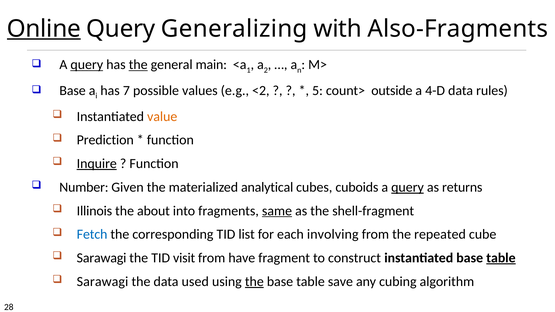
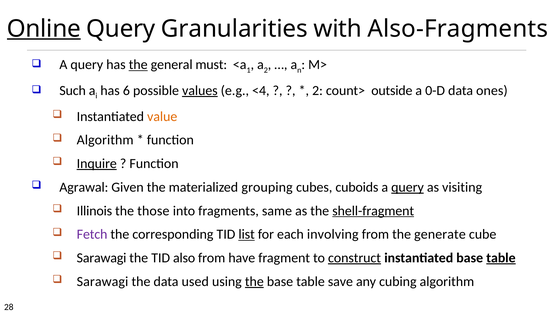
Generalizing: Generalizing -> Granularities (234, 29)
query underline: present -> none (87, 65)
main: main -> must (211, 65)
Base: Base -> Such (73, 91)
7: 7 -> 6 (126, 91)
values underline: none -> present (200, 91)
<2: <2 -> <4 (261, 91)
5: 5 -> 2 (317, 91)
4-D: 4-D -> 0-D (435, 91)
rules: rules -> ones (492, 91)
Prediction: Prediction -> Algorithm (105, 140)
Number: Number -> Agrawal (84, 187)
analytical: analytical -> grouping (267, 187)
returns: returns -> visiting (462, 187)
about: about -> those (153, 211)
same underline: present -> none (277, 211)
shell-fragment underline: none -> present (373, 211)
Fetch colour: blue -> purple (92, 234)
list underline: none -> present (247, 234)
repeated: repeated -> generate (440, 234)
visit: visit -> also (184, 258)
construct underline: none -> present (355, 258)
